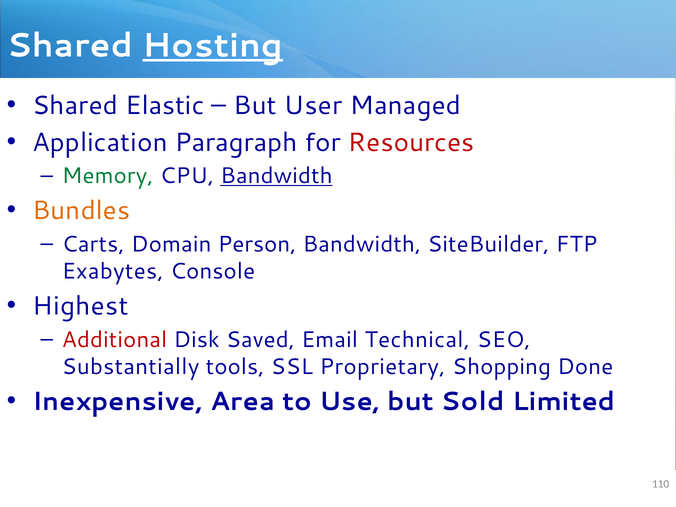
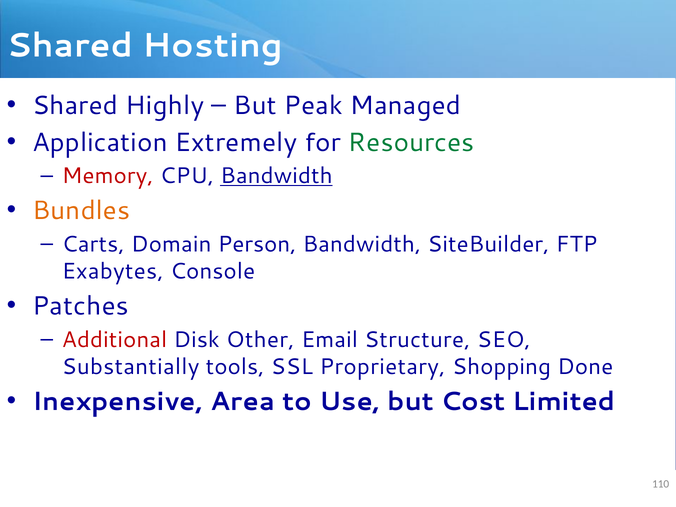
Hosting underline: present -> none (213, 46)
Elastic: Elastic -> Highly (165, 105)
User: User -> Peak (313, 105)
Paragraph: Paragraph -> Extremely (236, 142)
Resources colour: red -> green (411, 142)
Memory colour: green -> red (108, 176)
Highest: Highest -> Patches (81, 306)
Saved: Saved -> Other (260, 340)
Technical: Technical -> Structure (417, 340)
Sold: Sold -> Cost (473, 402)
